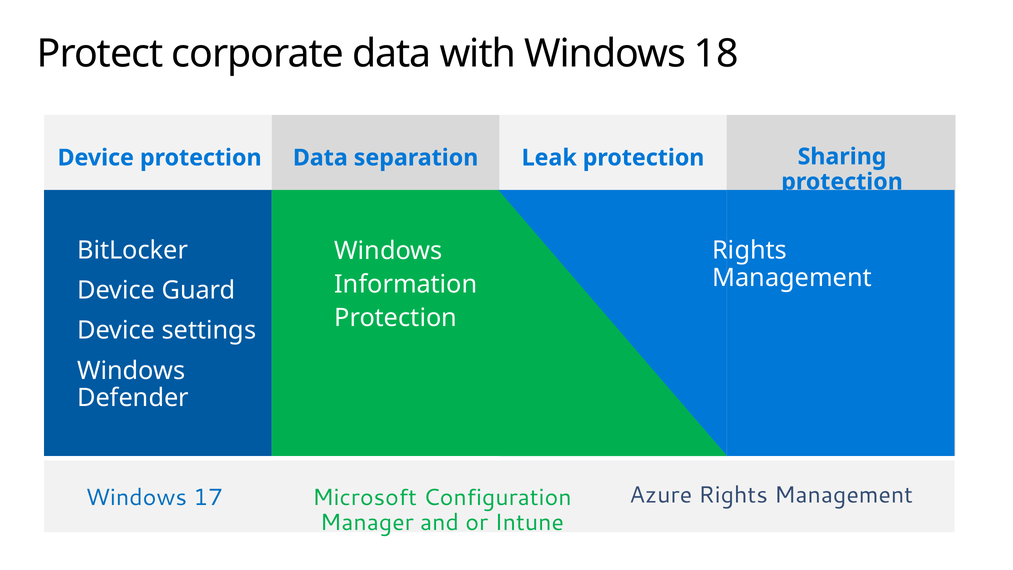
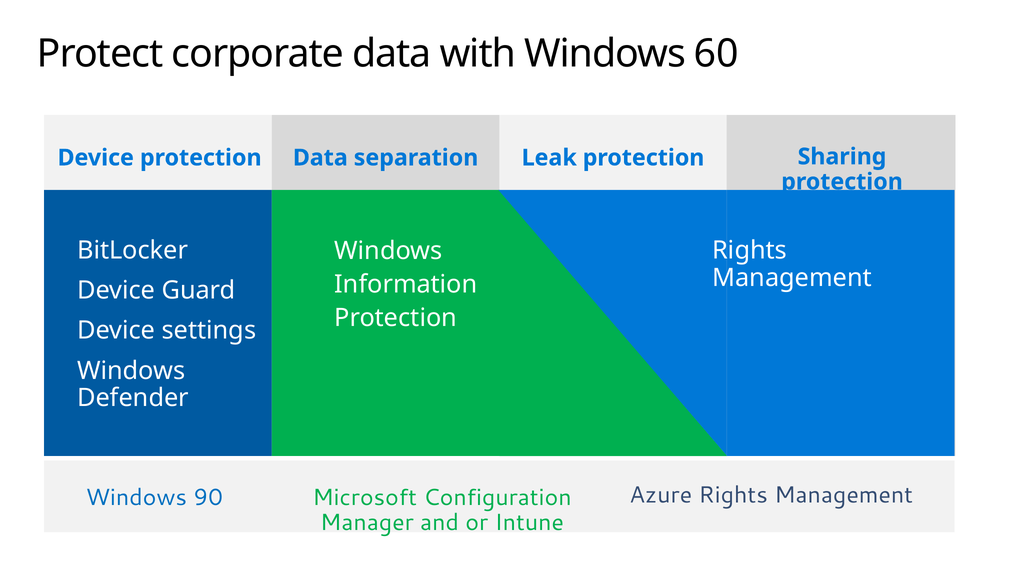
18: 18 -> 60 (716, 53)
17: 17 -> 90 (208, 497)
